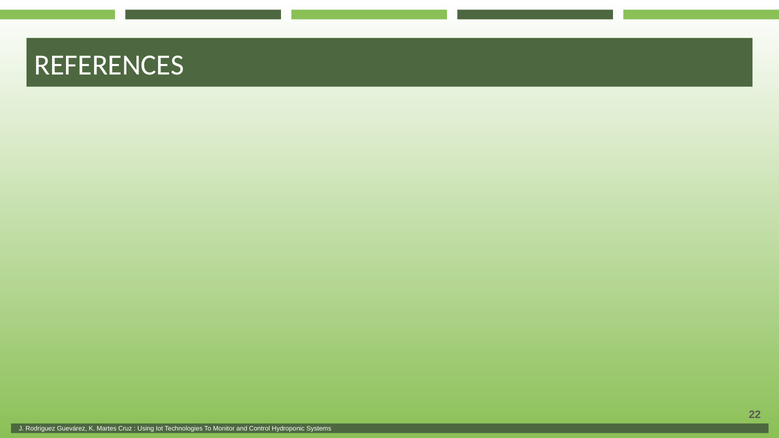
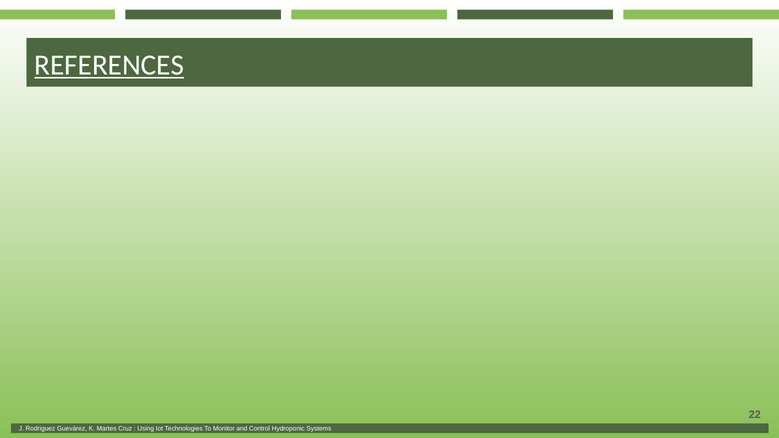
REFERENCES underline: none -> present (109, 65)
